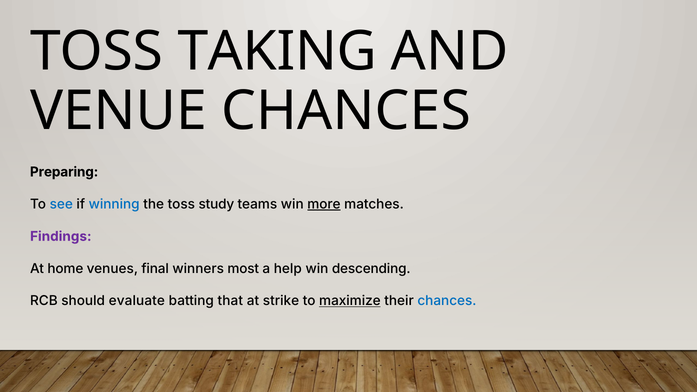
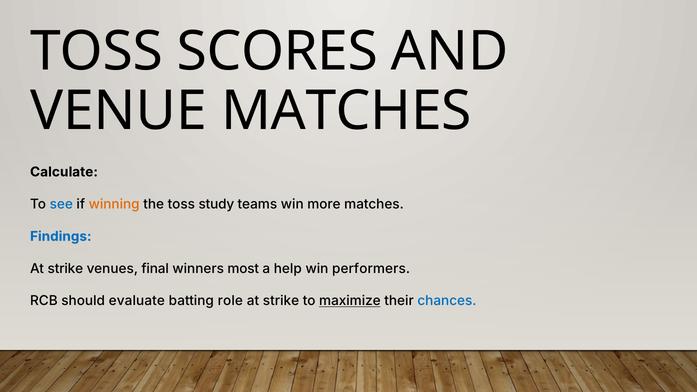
TAKING: TAKING -> SCORES (277, 51)
VENUE CHANCES: CHANCES -> MATCHES (346, 111)
Preparing: Preparing -> Calculate (64, 172)
winning colour: blue -> orange (114, 204)
more underline: present -> none (324, 204)
Findings colour: purple -> blue (61, 236)
home: home -> strike (65, 269)
descending: descending -> performers (371, 269)
that: that -> role (230, 301)
